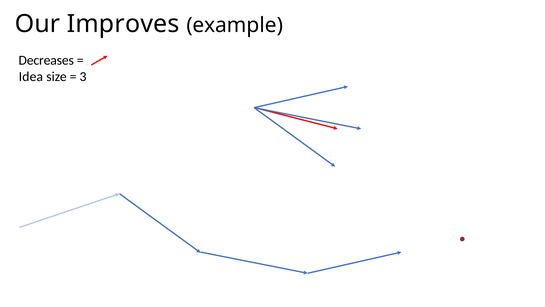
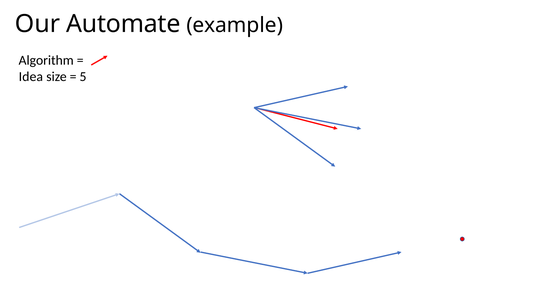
Improves: Improves -> Automate (123, 24)
Decreases: Decreases -> Algorithm (46, 60)
3: 3 -> 5 (83, 77)
